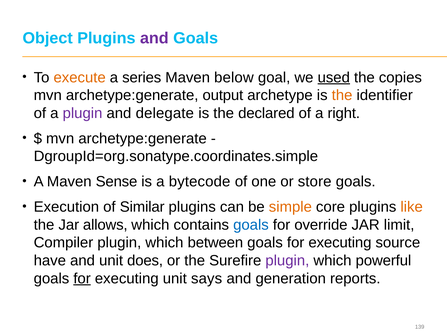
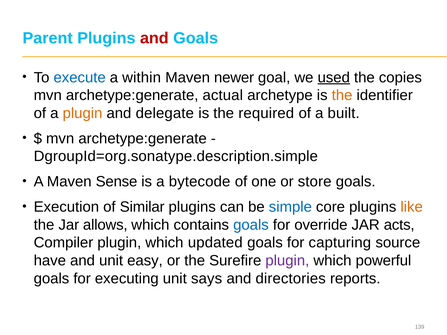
Object: Object -> Parent (48, 38)
and colour: purple -> red (154, 38)
execute colour: orange -> blue (80, 77)
series: series -> within (142, 77)
below: below -> newer (234, 77)
output: output -> actual (223, 95)
plugin colour: purple -> orange (83, 113)
declared: declared -> required (266, 113)
right: right -> built (344, 113)
DgroupId=org.sonatype.coordinates.simple: DgroupId=org.sonatype.coordinates.simple -> DgroupId=org.sonatype.description.simple (176, 156)
simple colour: orange -> blue (290, 207)
limit: limit -> acts (399, 225)
between: between -> updated (215, 243)
executing: executing -> capturing (340, 243)
does: does -> easy (145, 261)
for underline: present -> none (82, 279)
generation: generation -> directories (291, 279)
